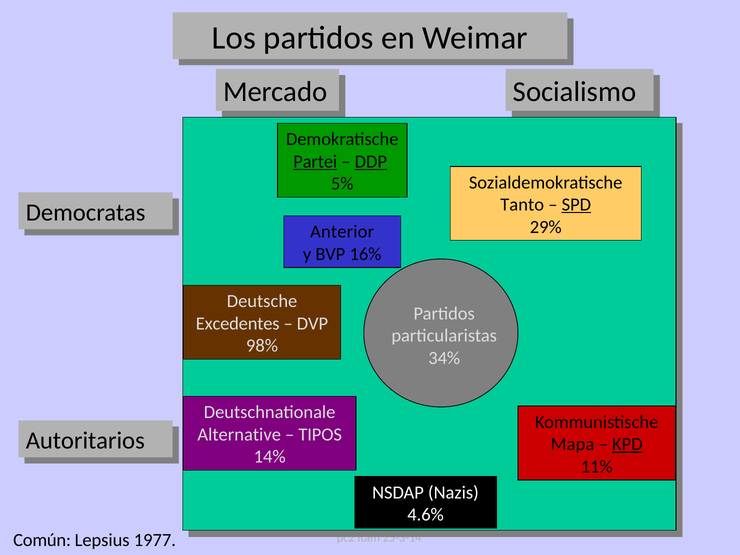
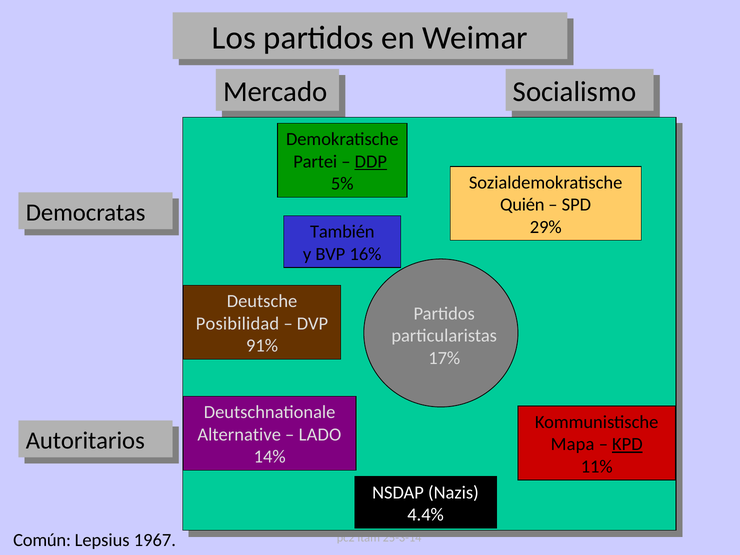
Partei underline: present -> none (315, 162)
Tanto: Tanto -> Quién (522, 205)
SPD underline: present -> none (576, 205)
Anterior: Anterior -> También (342, 232)
Excedentes: Excedentes -> Posibilidad (238, 324)
98%: 98% -> 91% (262, 346)
34%: 34% -> 17% (444, 358)
TIPOS: TIPOS -> LADO (320, 435)
4.6%: 4.6% -> 4.4% (426, 515)
1977: 1977 -> 1967 (155, 540)
